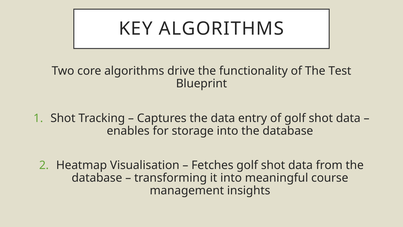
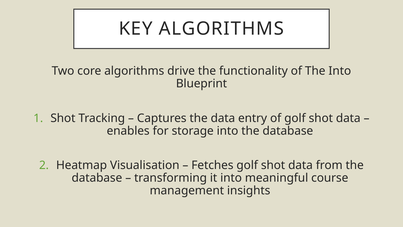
The Test: Test -> Into (340, 71)
